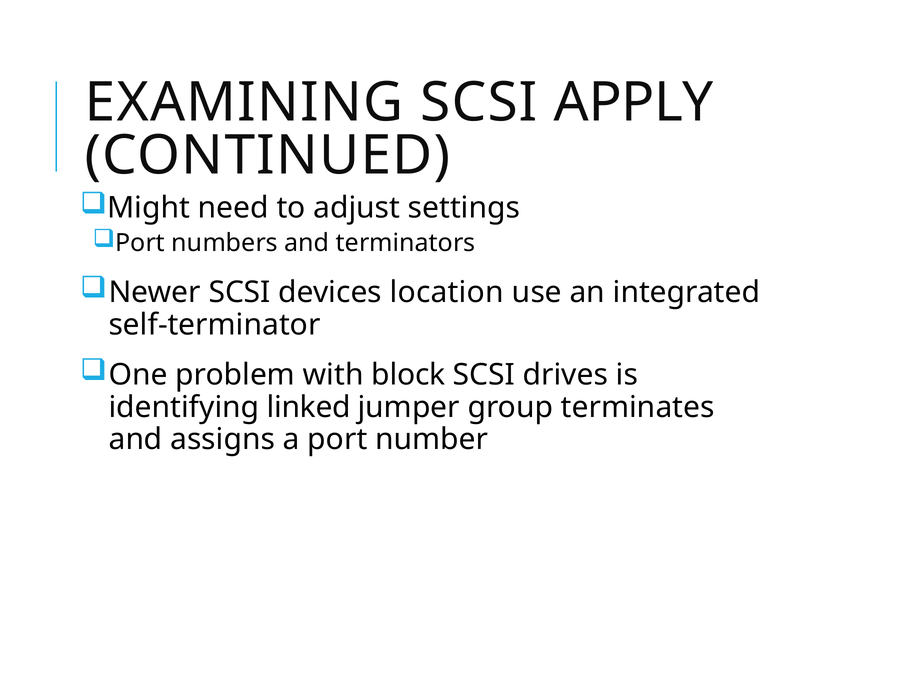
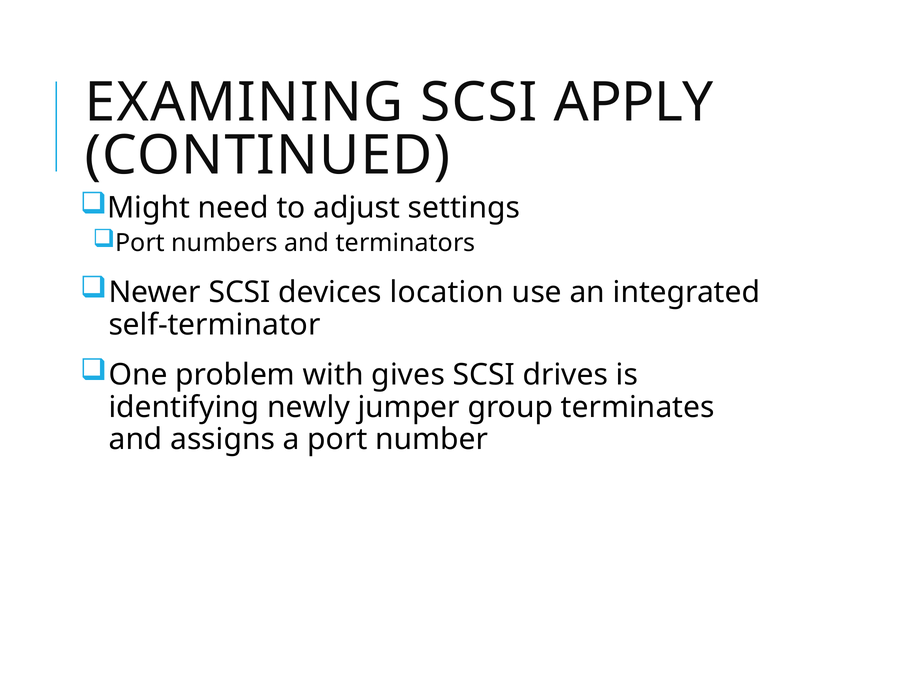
block: block -> gives (408, 375)
linked: linked -> newly (308, 408)
